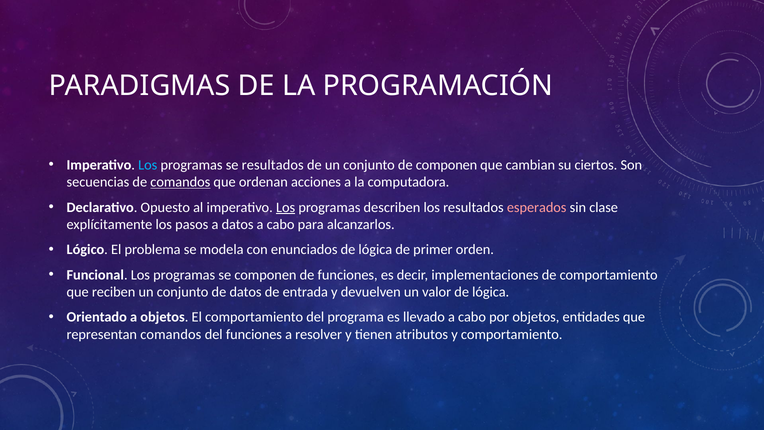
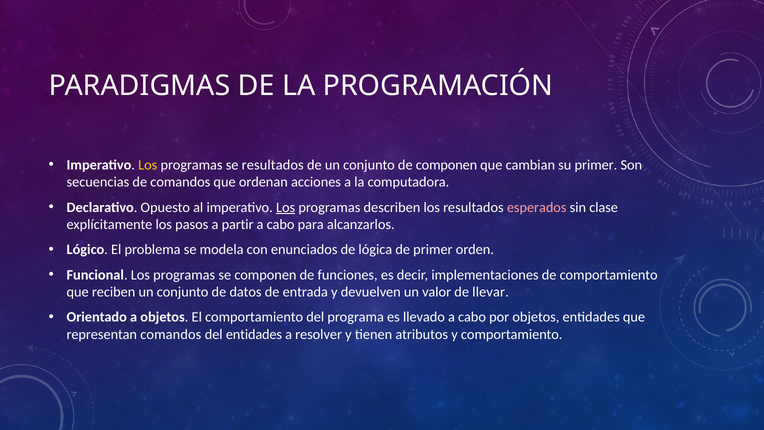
Los colour: light blue -> yellow (148, 165)
su ciertos: ciertos -> primer (596, 165)
comandos underline: present -> none (180, 182)
a datos: datos -> partir (238, 224)
valor de lógica: lógica -> llevar (491, 292)
del funciones: funciones -> entidades (254, 334)
